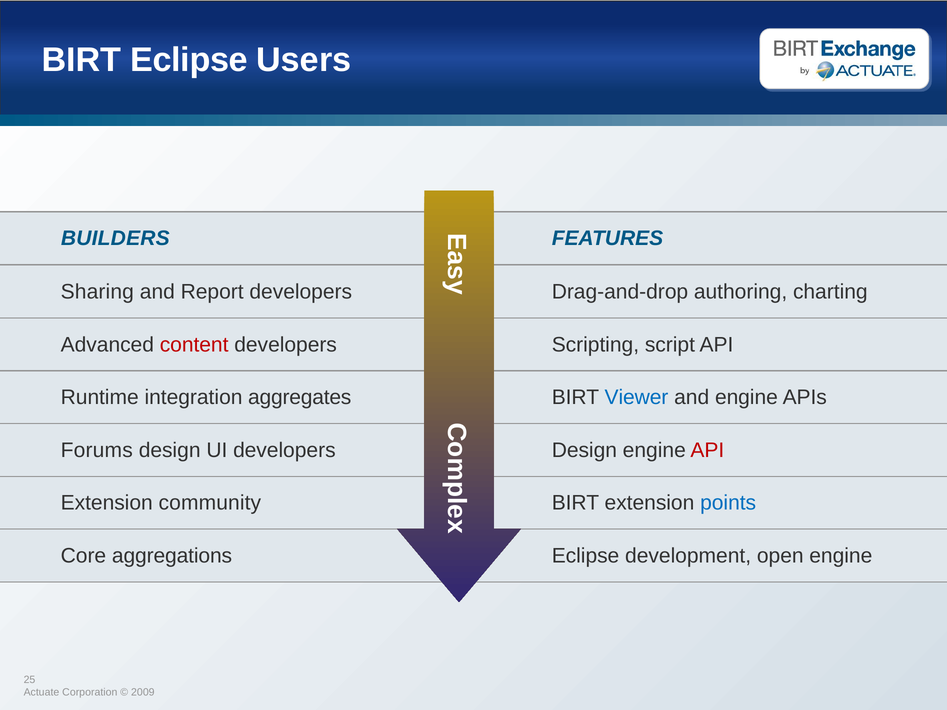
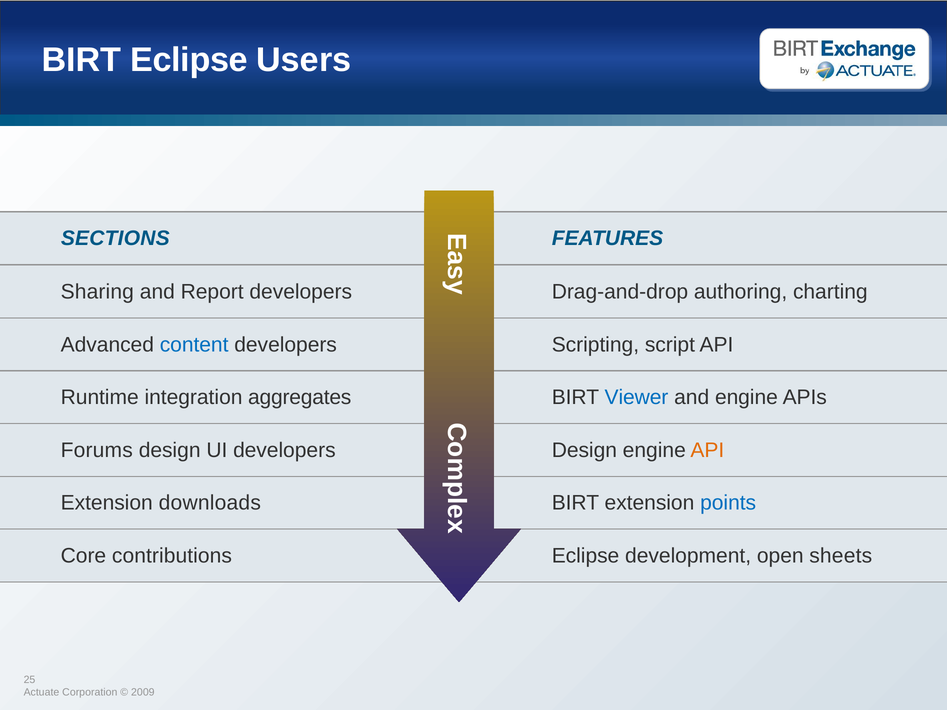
BUILDERS: BUILDERS -> SECTIONS (115, 239)
content colour: red -> blue (194, 345)
API colour: red -> orange (707, 450)
community: community -> downloads (210, 503)
aggregations: aggregations -> contributions (172, 556)
open engine: engine -> sheets (841, 556)
